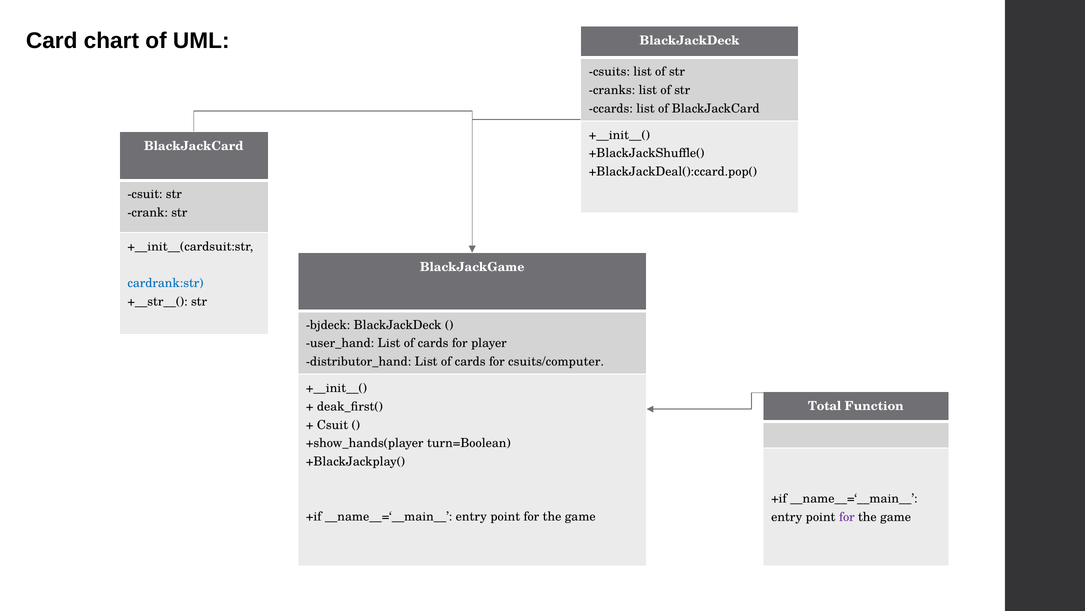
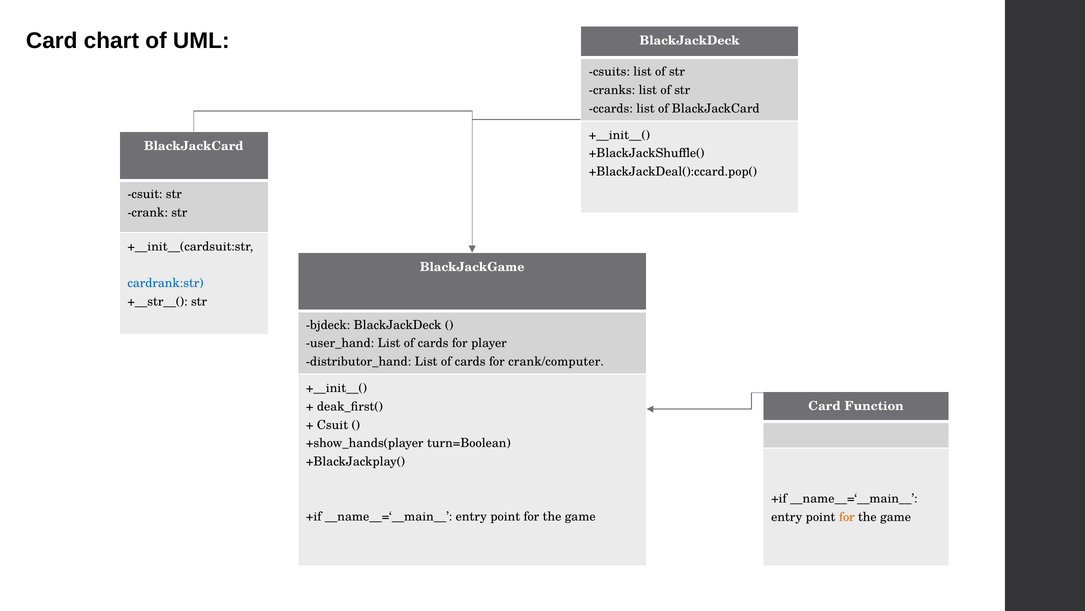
csuits/computer: csuits/computer -> crank/computer (556, 361)
Total: Total -> Card (825, 406)
for colour: purple -> orange (847, 516)
